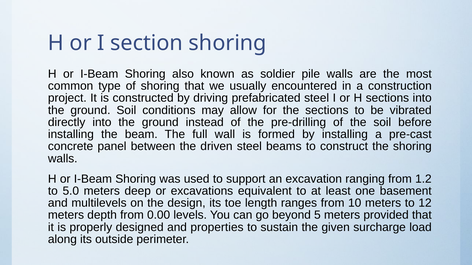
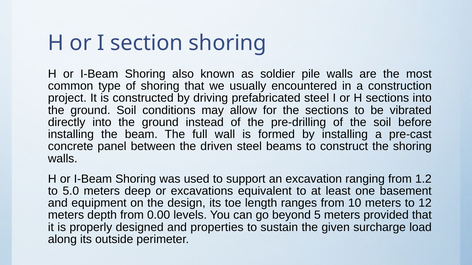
multilevels: multilevels -> equipment (99, 203)
